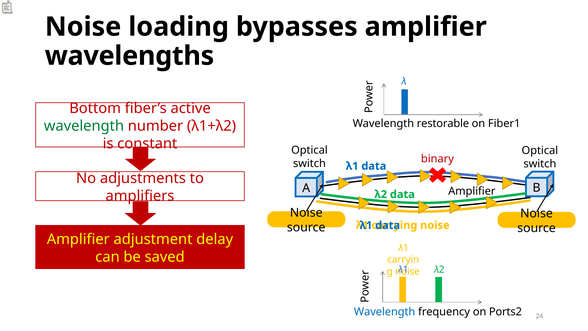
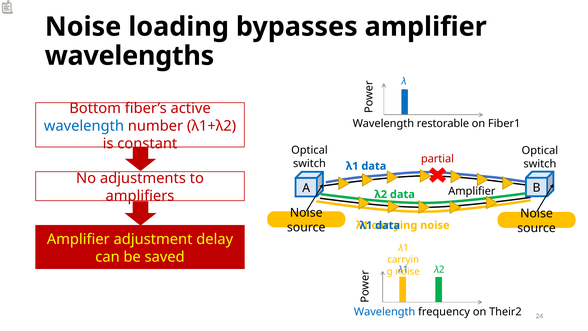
wavelength colour: green -> blue (84, 126)
binary: binary -> partial (437, 159)
Ports2: Ports2 -> Their2 (505, 312)
